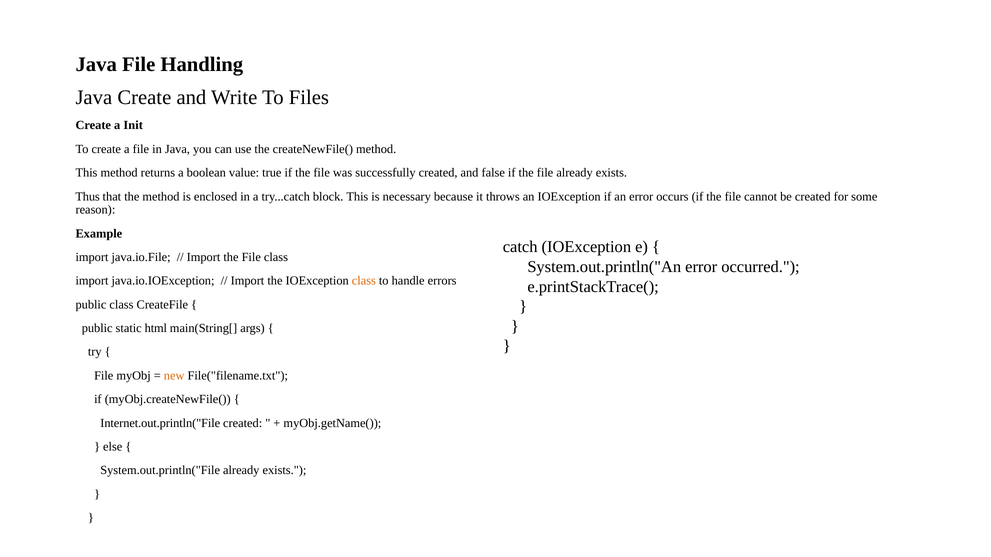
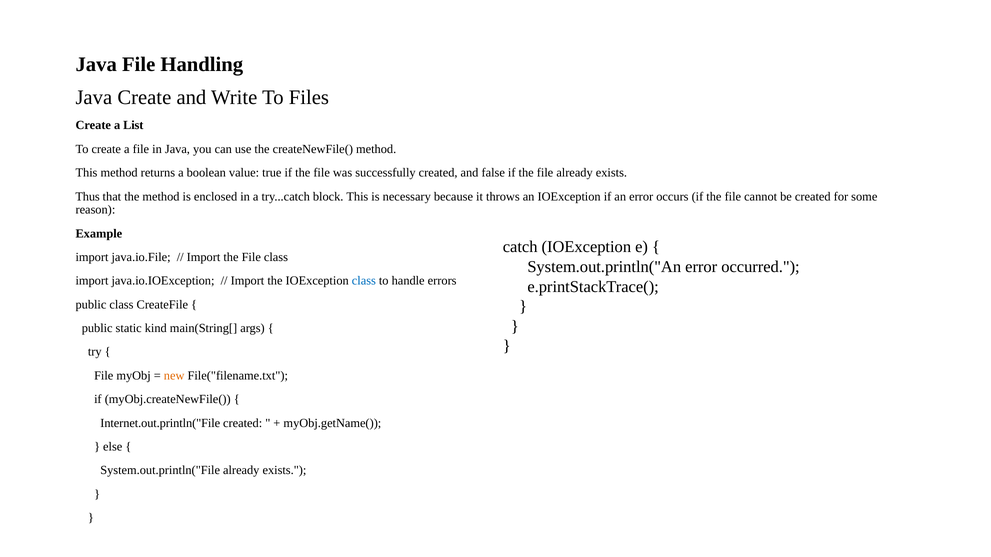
Init: Init -> List (133, 125)
class colour: orange -> blue (364, 281)
html: html -> kind (156, 328)
